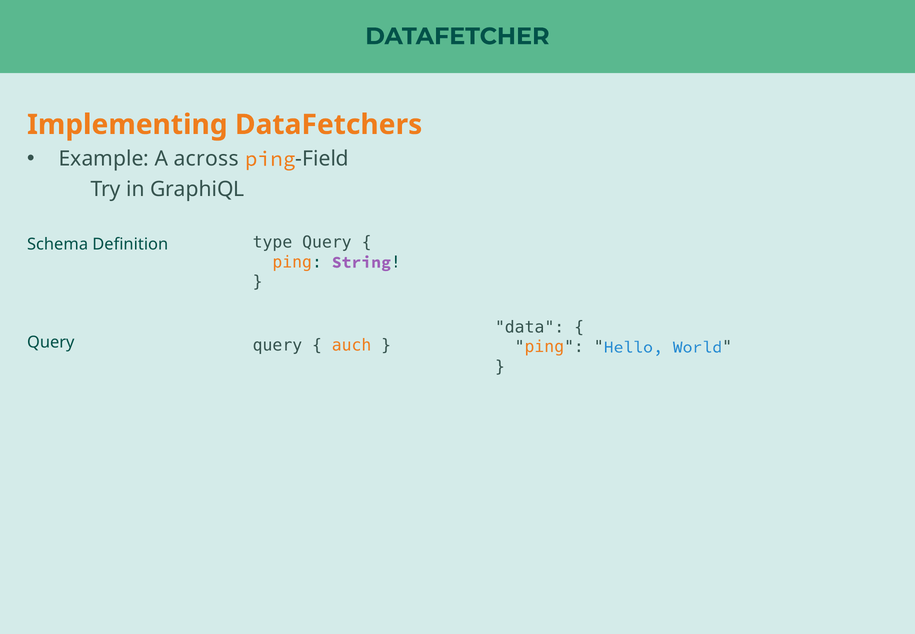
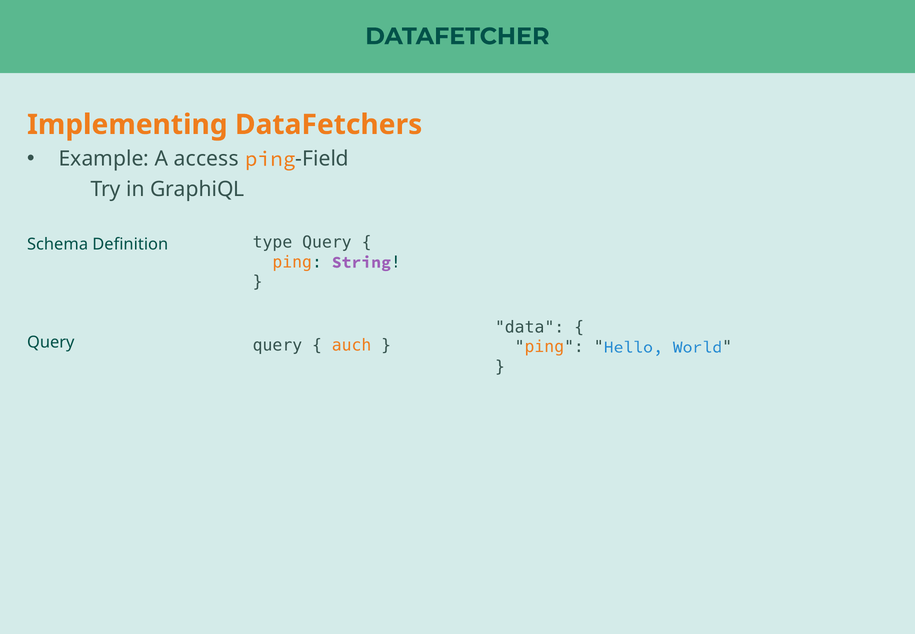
across: across -> access (206, 159)
